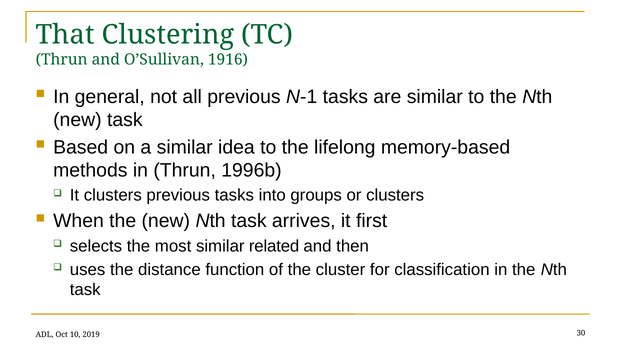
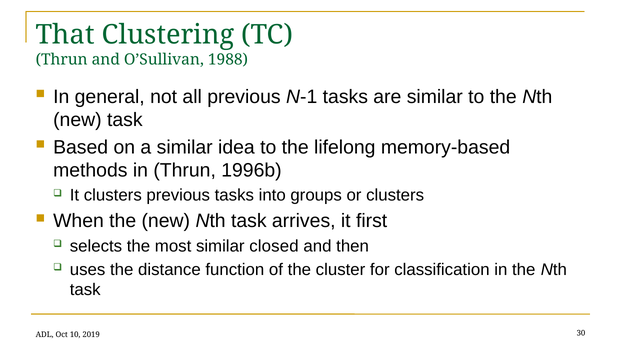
1916: 1916 -> 1988 (228, 59)
related: related -> closed (274, 246)
